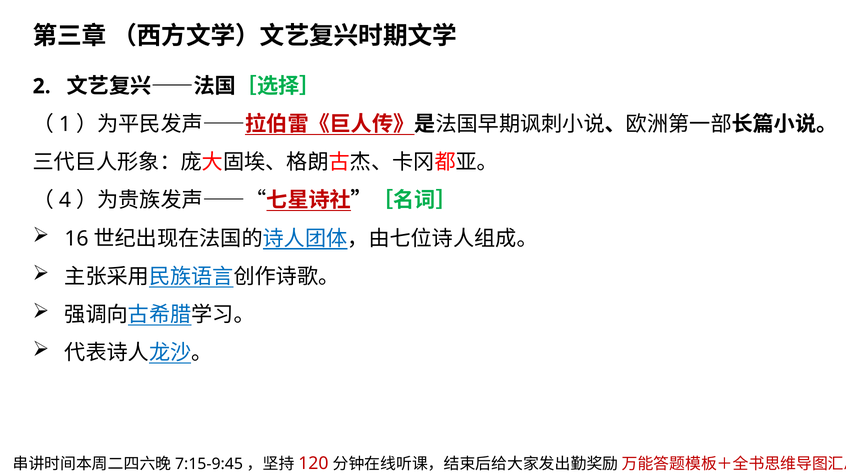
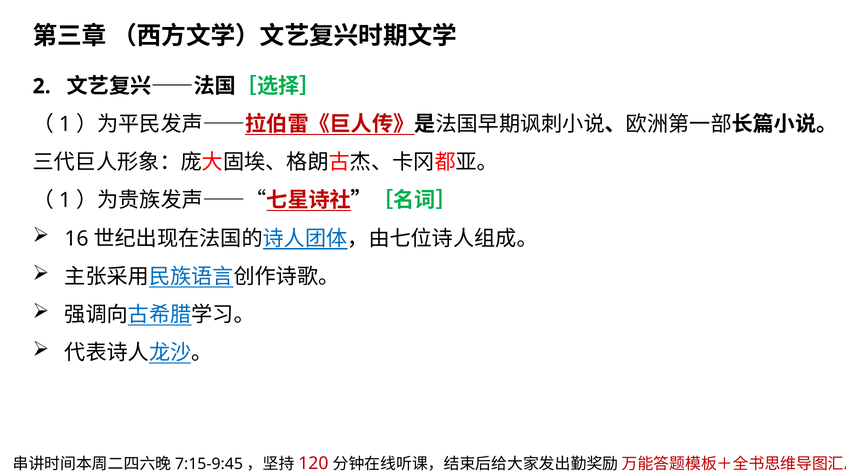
4: 4 -> 1 (65, 200)
